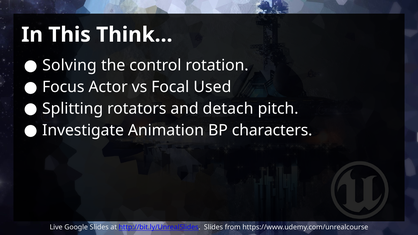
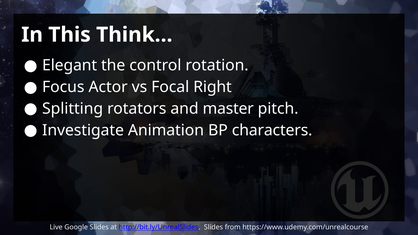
Solving: Solving -> Elegant (70, 65)
Used: Used -> Right (213, 87)
detach: detach -> master (228, 109)
